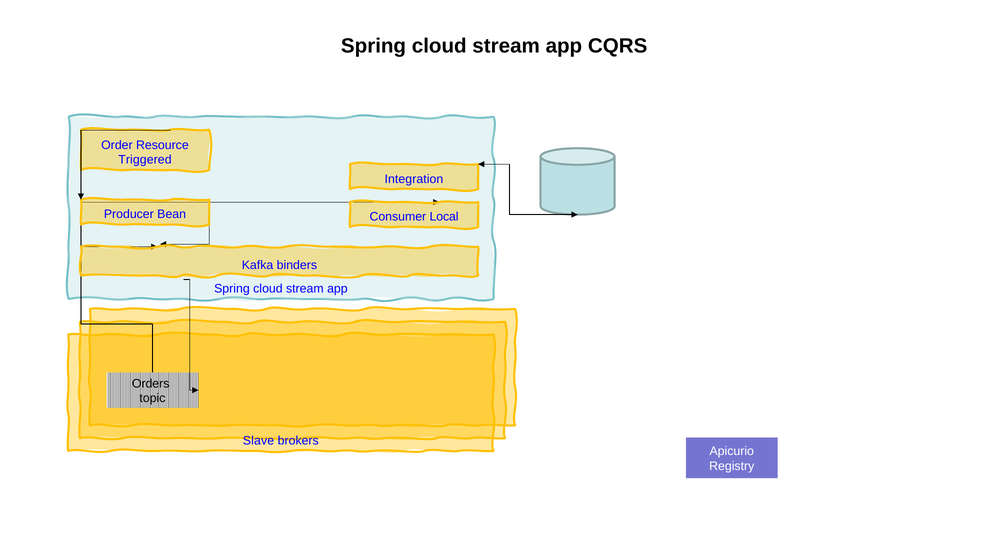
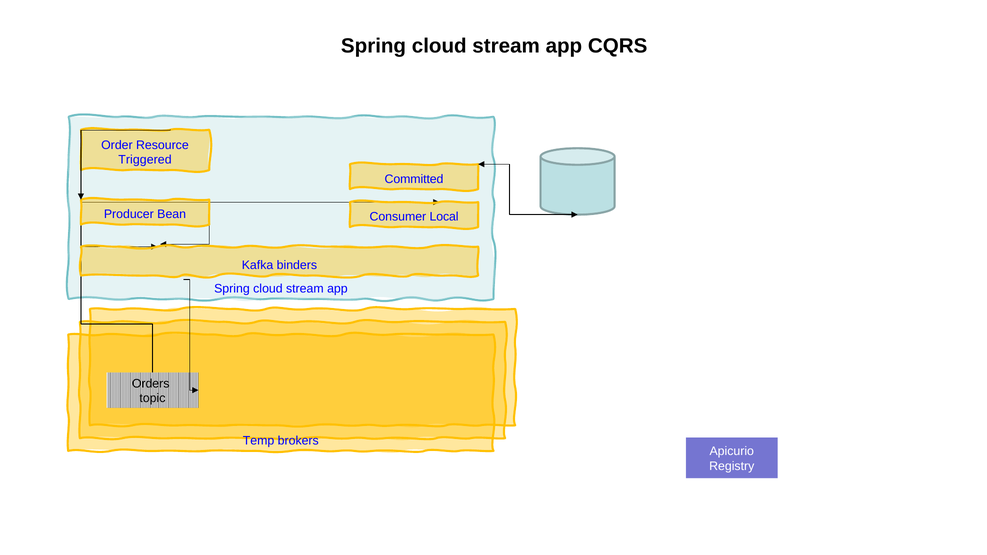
Integration: Integration -> Committed (414, 179)
Slave: Slave -> Temp (259, 441)
